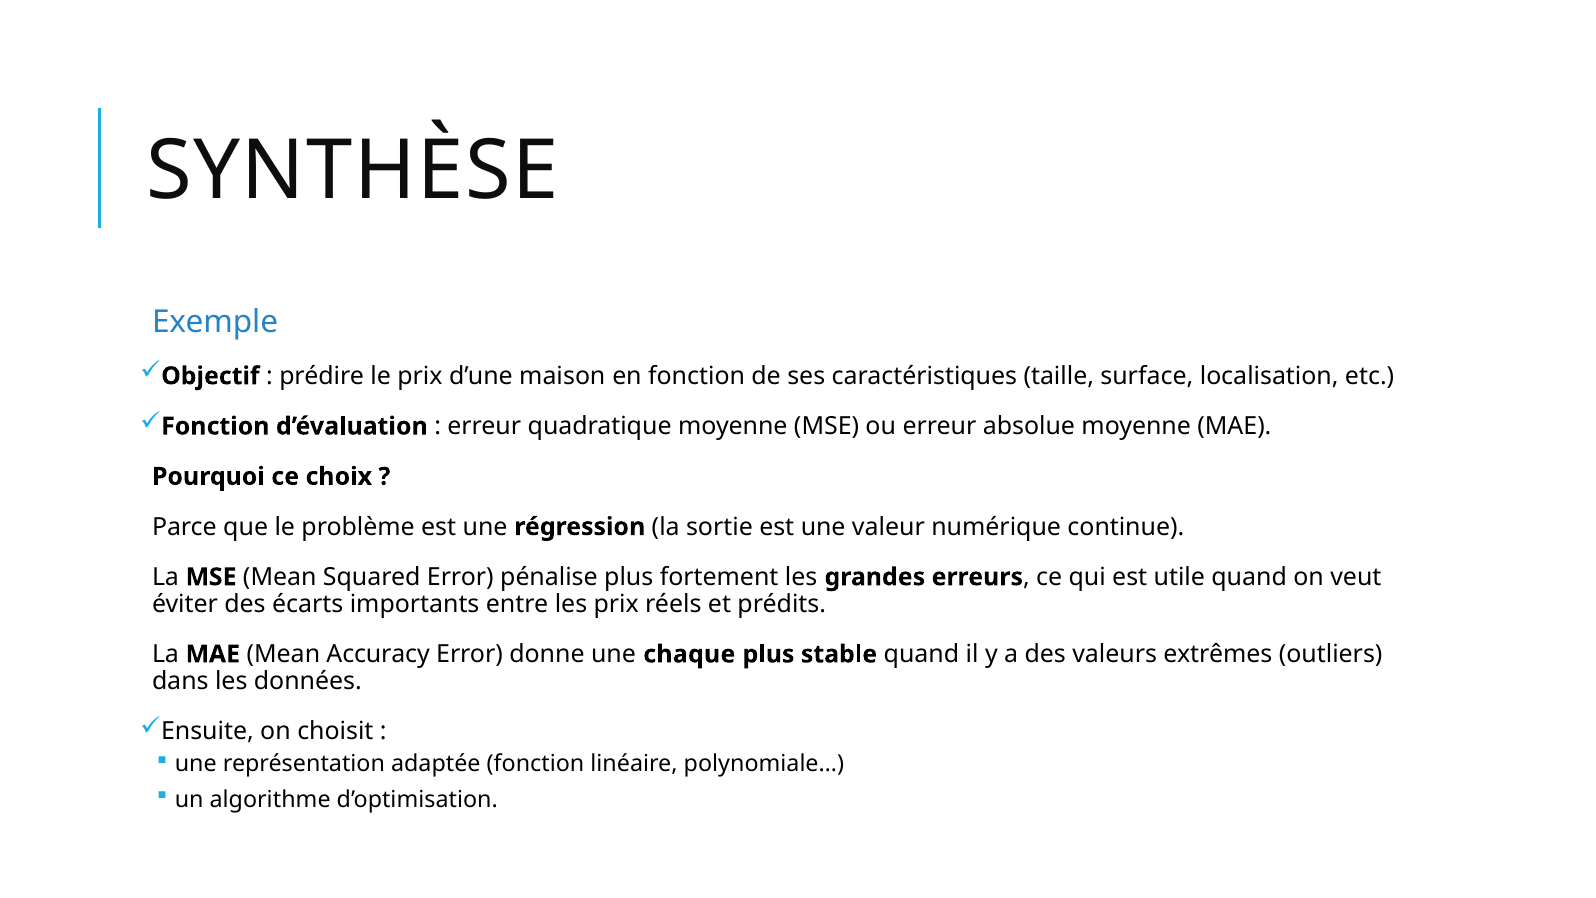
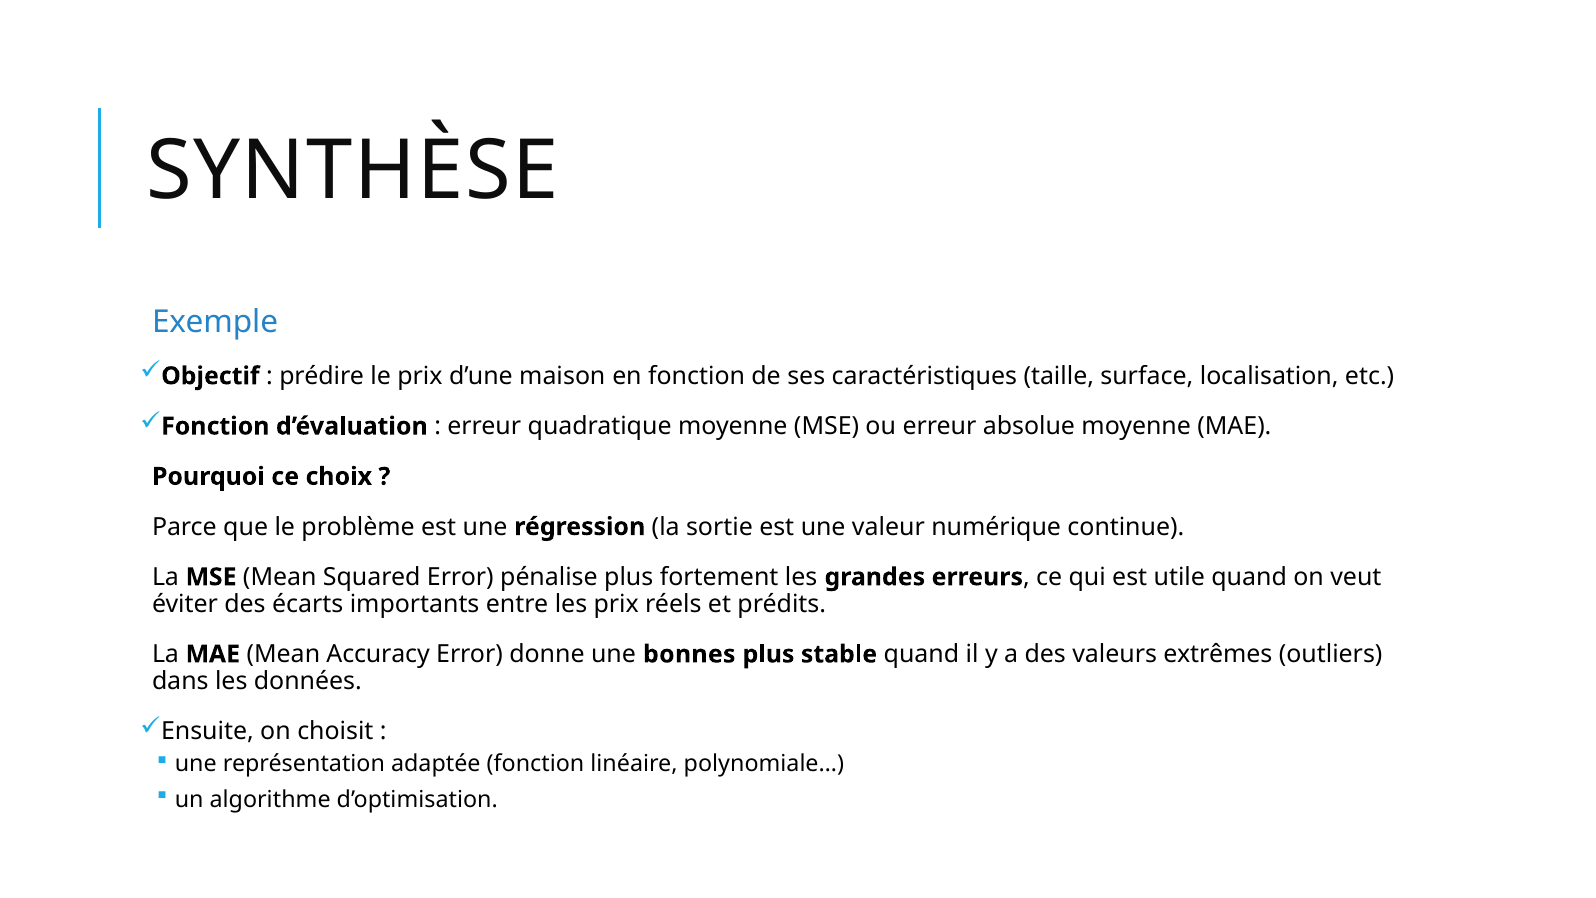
chaque: chaque -> bonnes (689, 654)
